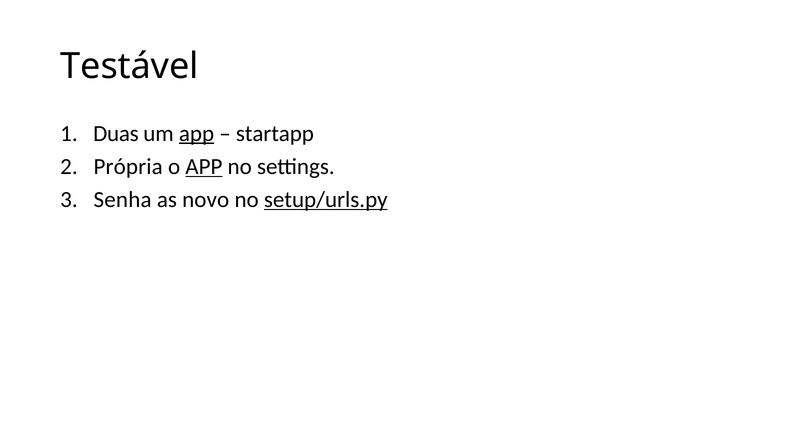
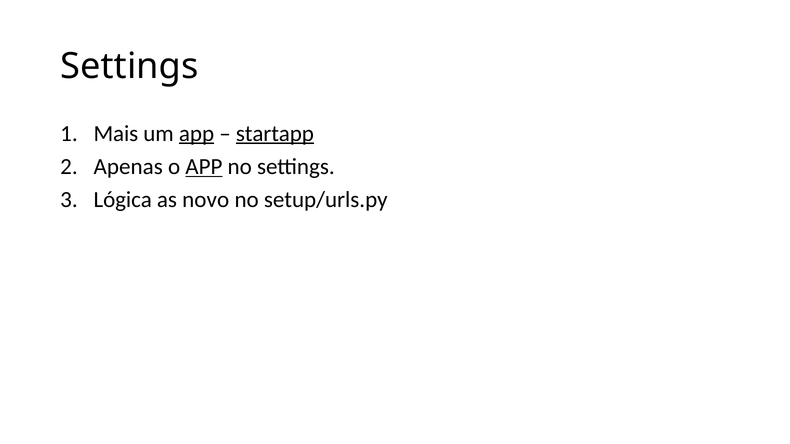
Testável: Testável -> Settings (129, 66)
Duas: Duas -> Mais (116, 134)
startapp underline: none -> present (275, 134)
Própria: Própria -> Apenas (128, 167)
Senha: Senha -> Lógica (123, 200)
setup/urls.py underline: present -> none (326, 200)
